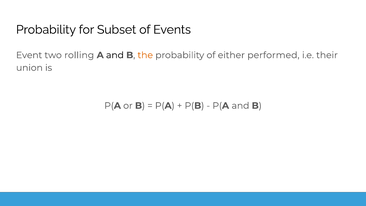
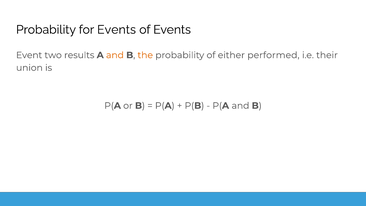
for Subset: Subset -> Events (117, 30)
rolling: rolling -> results (79, 55)
and colour: black -> orange (115, 55)
